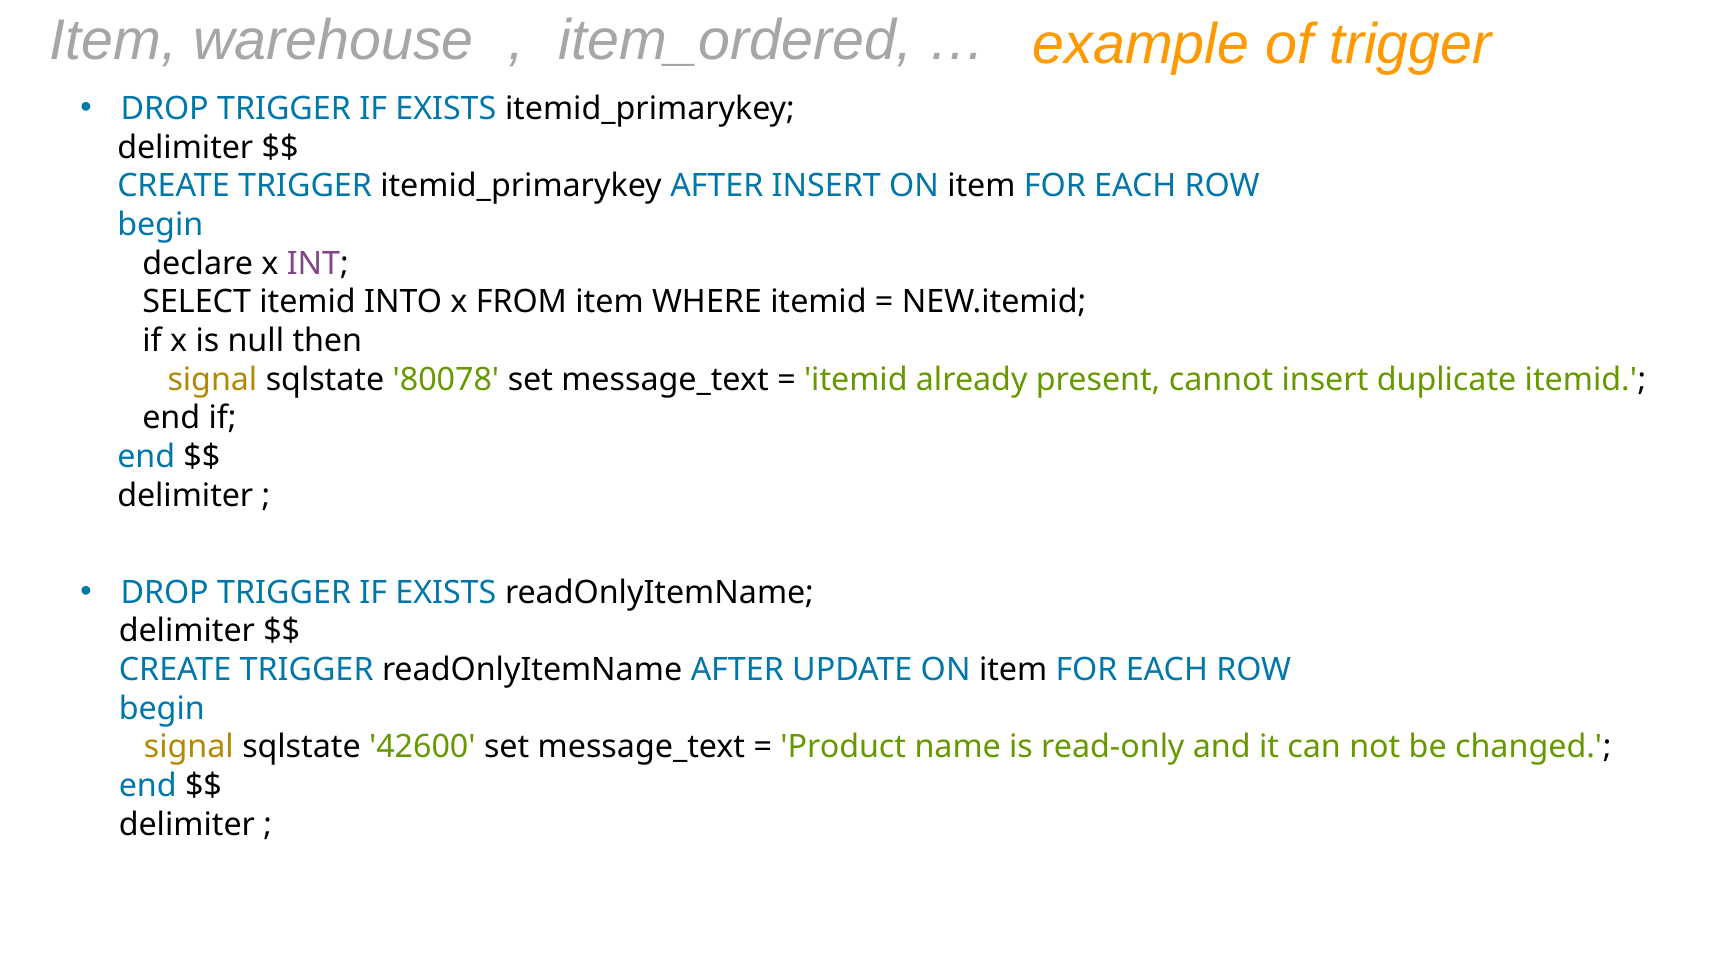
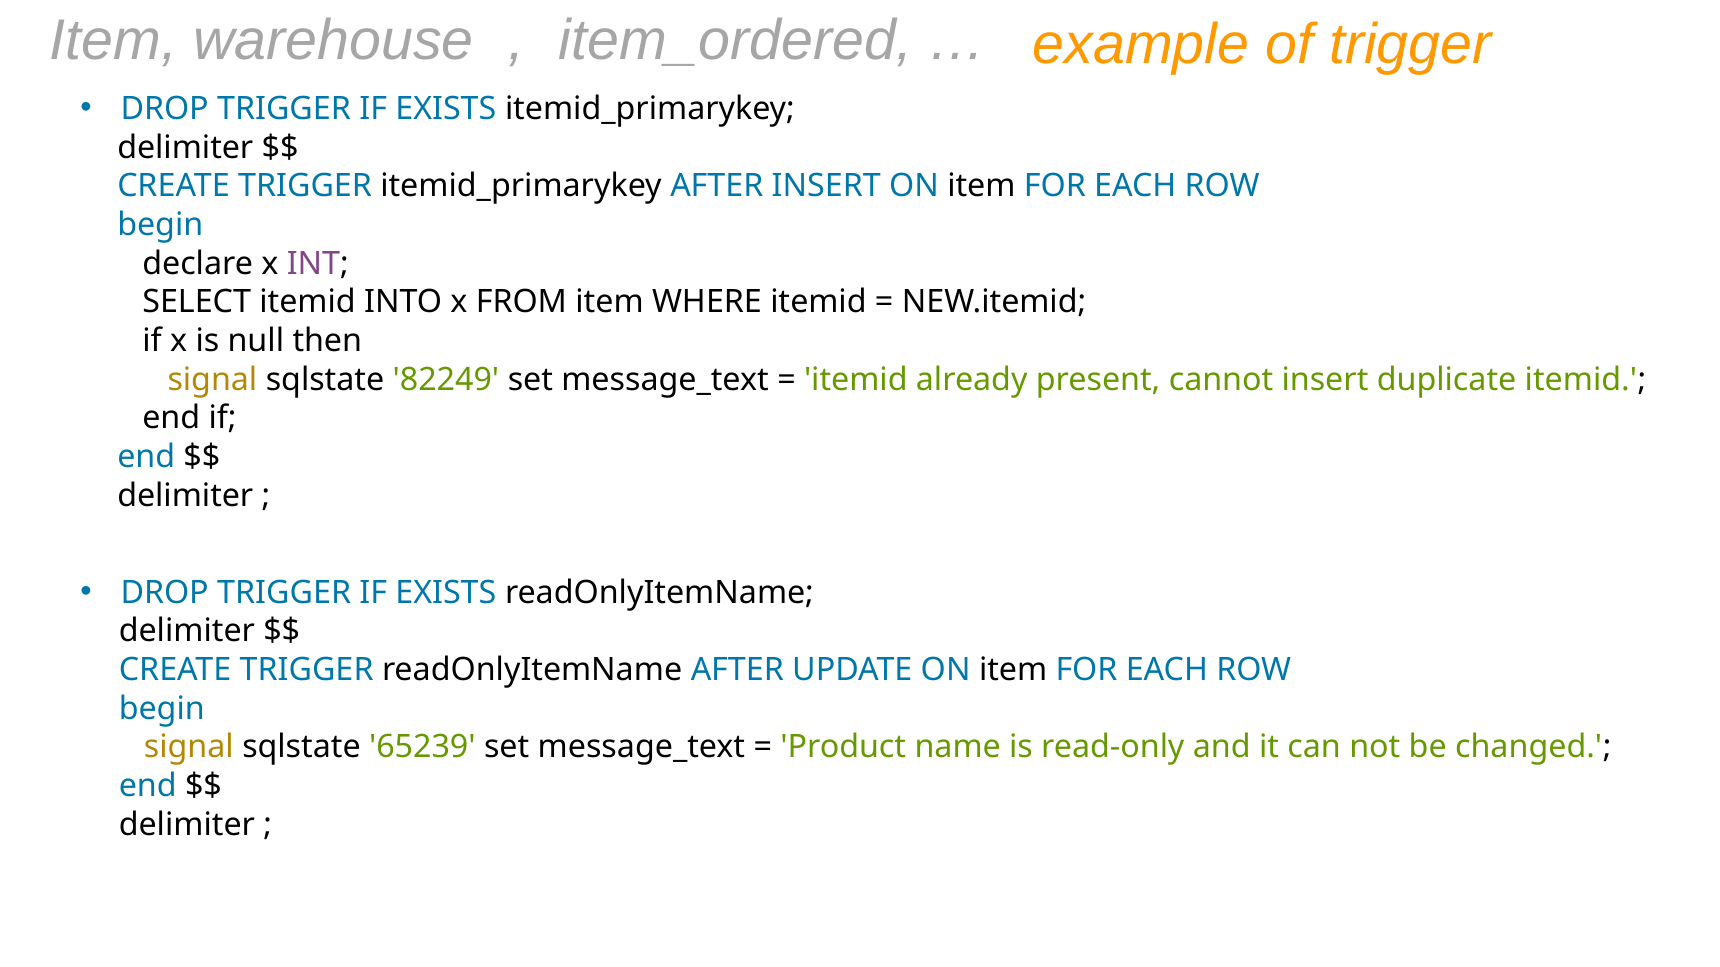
80078: 80078 -> 82249 (446, 380)
42600: 42600 -> 65239 (422, 748)
